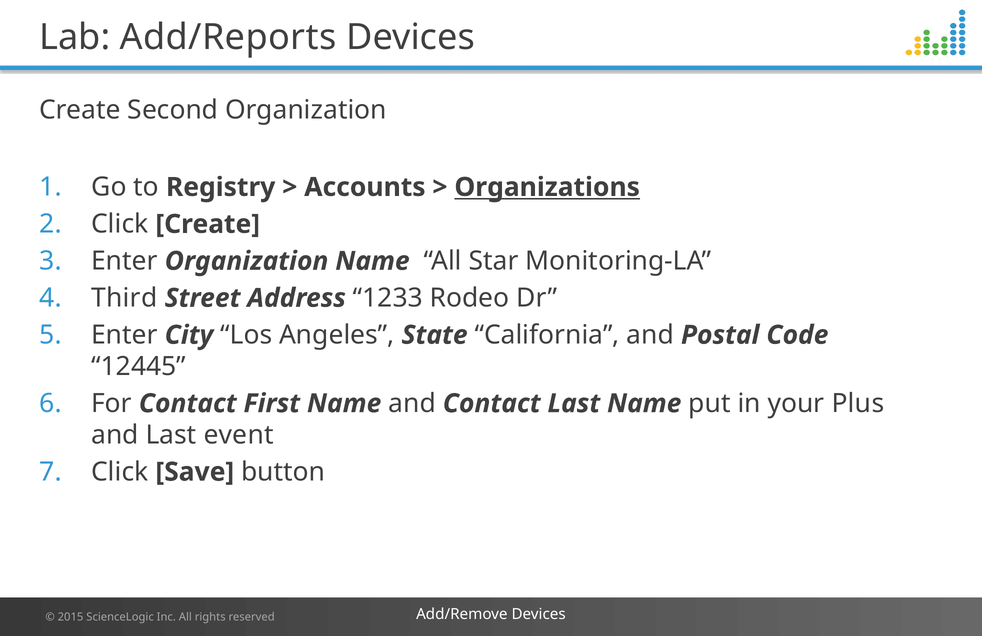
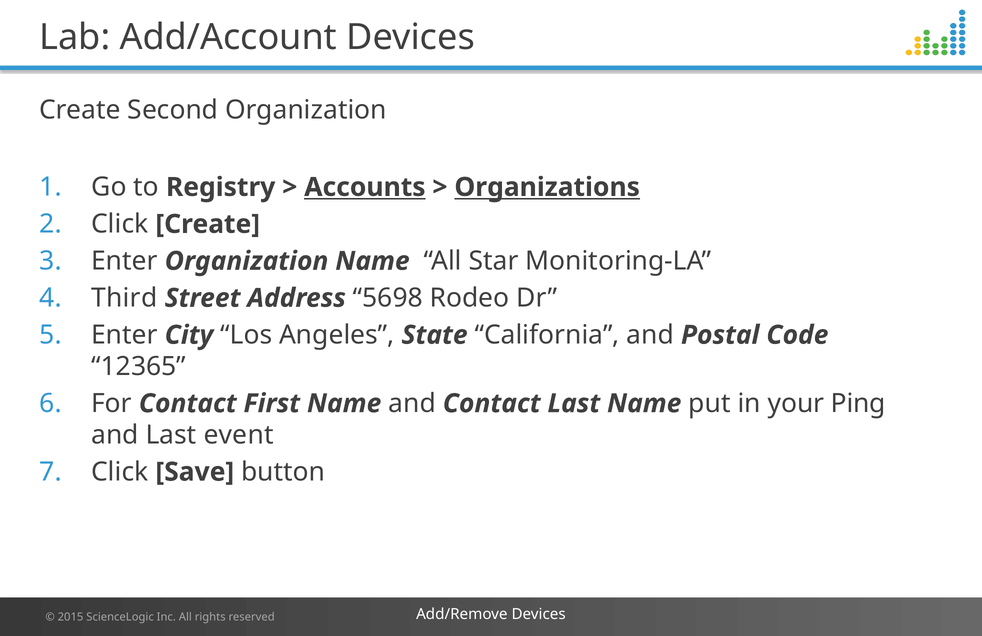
Add/Reports: Add/Reports -> Add/Account (228, 37)
Accounts underline: none -> present (365, 187)
1233: 1233 -> 5698 (388, 298)
12445: 12445 -> 12365 (139, 366)
Plus: Plus -> Ping (858, 403)
